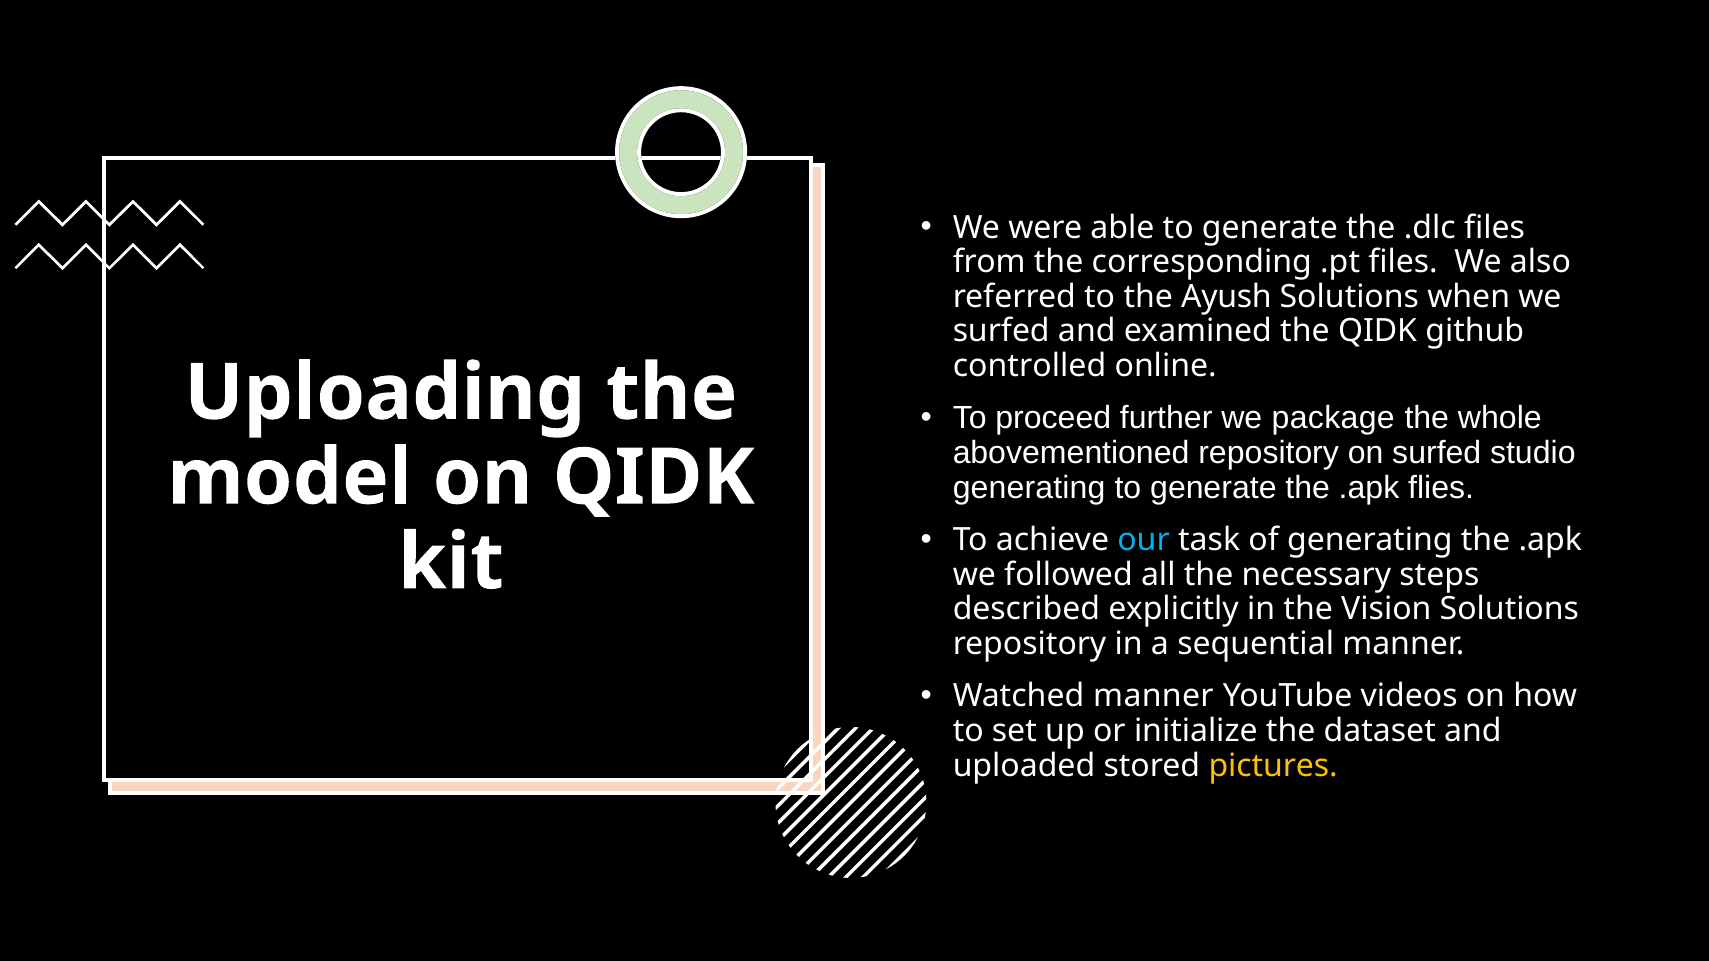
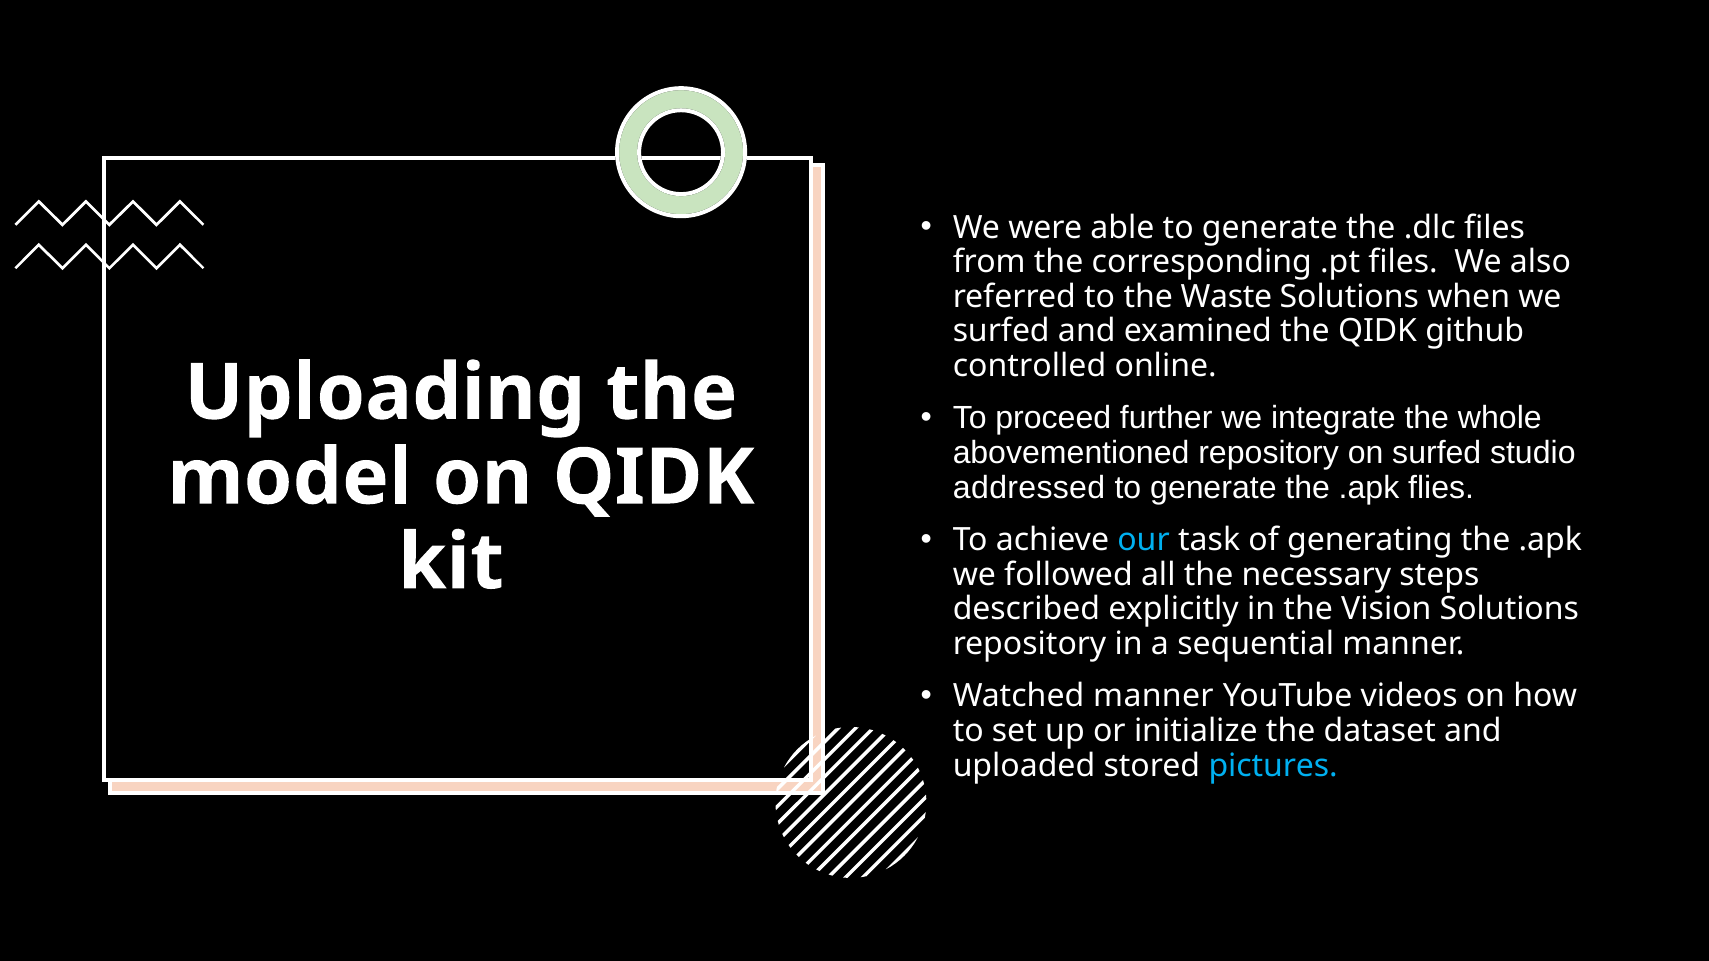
Ayush: Ayush -> Waste (1226, 297)
package: package -> integrate (1333, 419)
generating: generating -> addressed (1029, 488)
pictures colour: yellow -> light blue (1273, 766)
